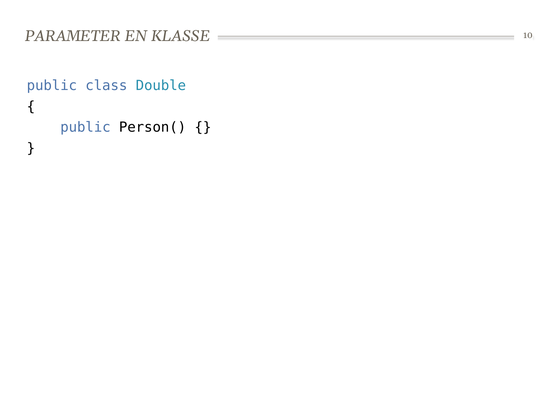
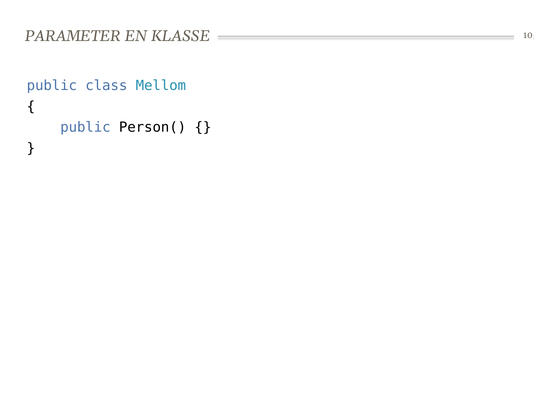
Double: Double -> Mellom (161, 86)
